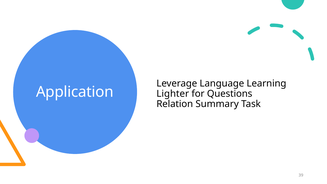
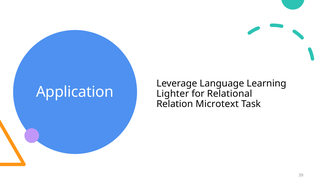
Questions: Questions -> Relational (230, 94)
Summary: Summary -> Microtext (217, 104)
